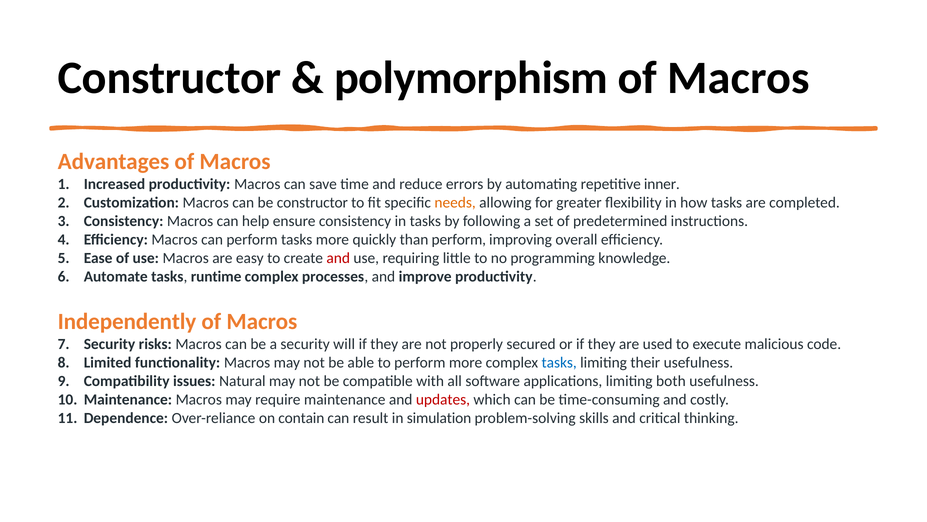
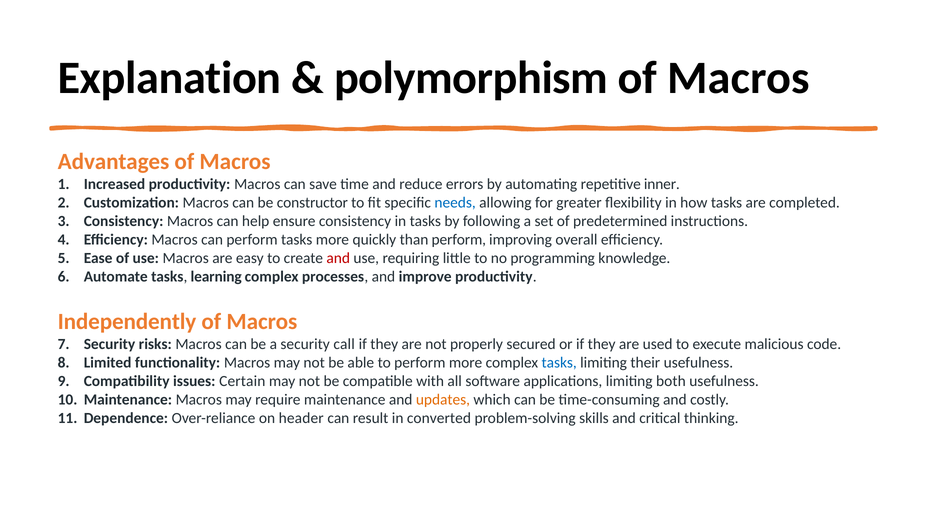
Constructor: Constructor -> Explanation (170, 78)
needs colour: orange -> blue (455, 202)
runtime: runtime -> learning (216, 277)
will: will -> call (344, 344)
Natural: Natural -> Certain (242, 381)
updates colour: red -> orange (443, 399)
contain: contain -> header (301, 418)
simulation: simulation -> converted (439, 418)
